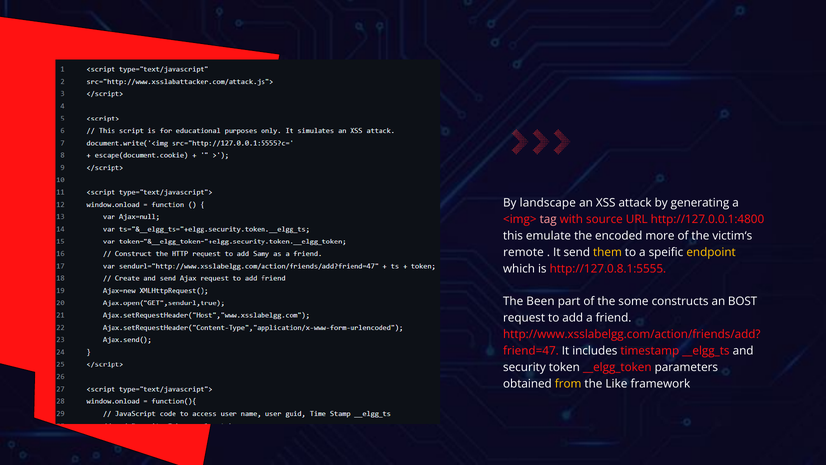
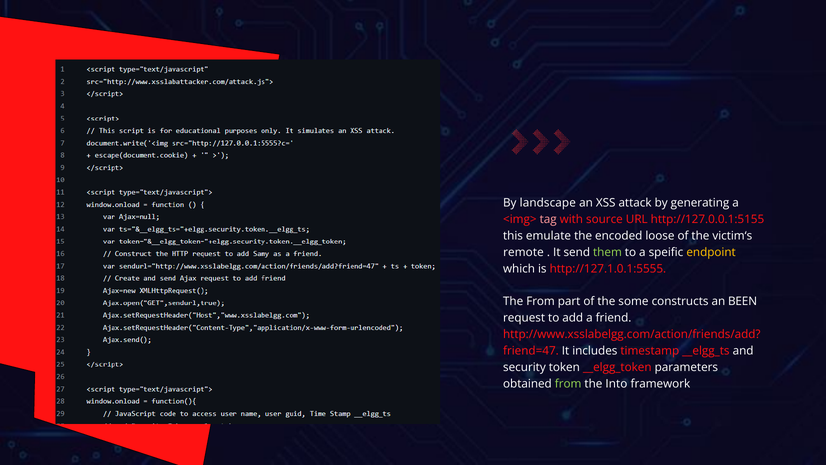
http://127.0.0.1:4800: http://127.0.0.1:4800 -> http://127.0.0.1:5155 (707, 219)
more: more -> loose (660, 236)
them colour: yellow -> light green (607, 252)
http://127.0.8.1:5555: http://127.0.8.1:5555 -> http://127.1.0.1:5555 (608, 268)
The Been: Been -> From (541, 301)
BOST: BOST -> BEEN (743, 301)
from colour: yellow -> light green (568, 384)
Like: Like -> Into (616, 384)
